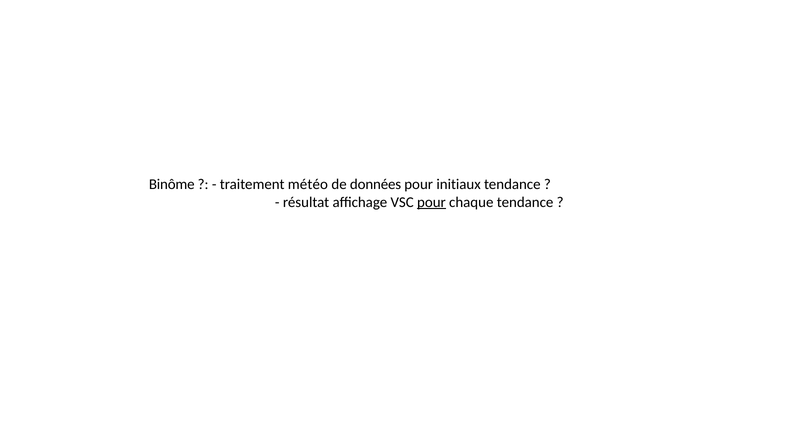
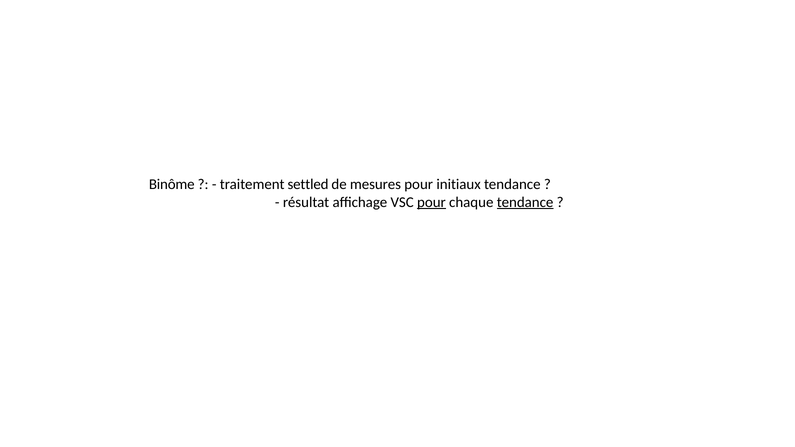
météo: météo -> settled (308, 184)
données: données -> mesures (376, 184)
tendance underline: none -> present (525, 202)
